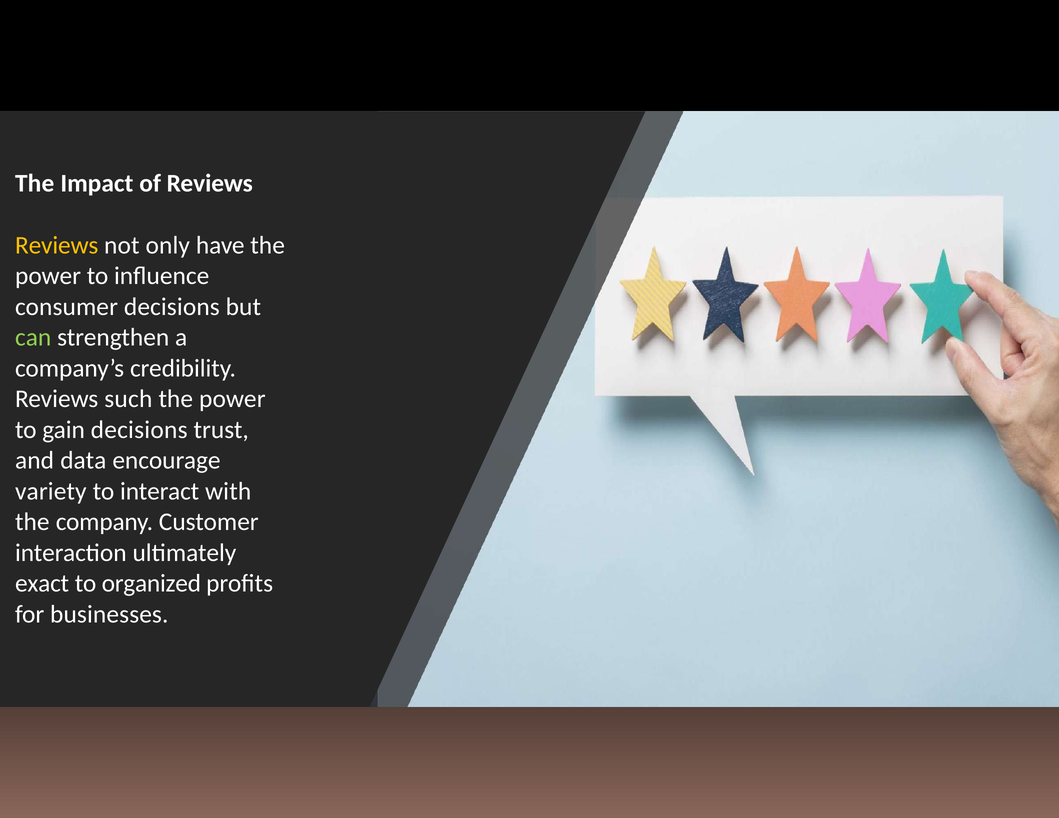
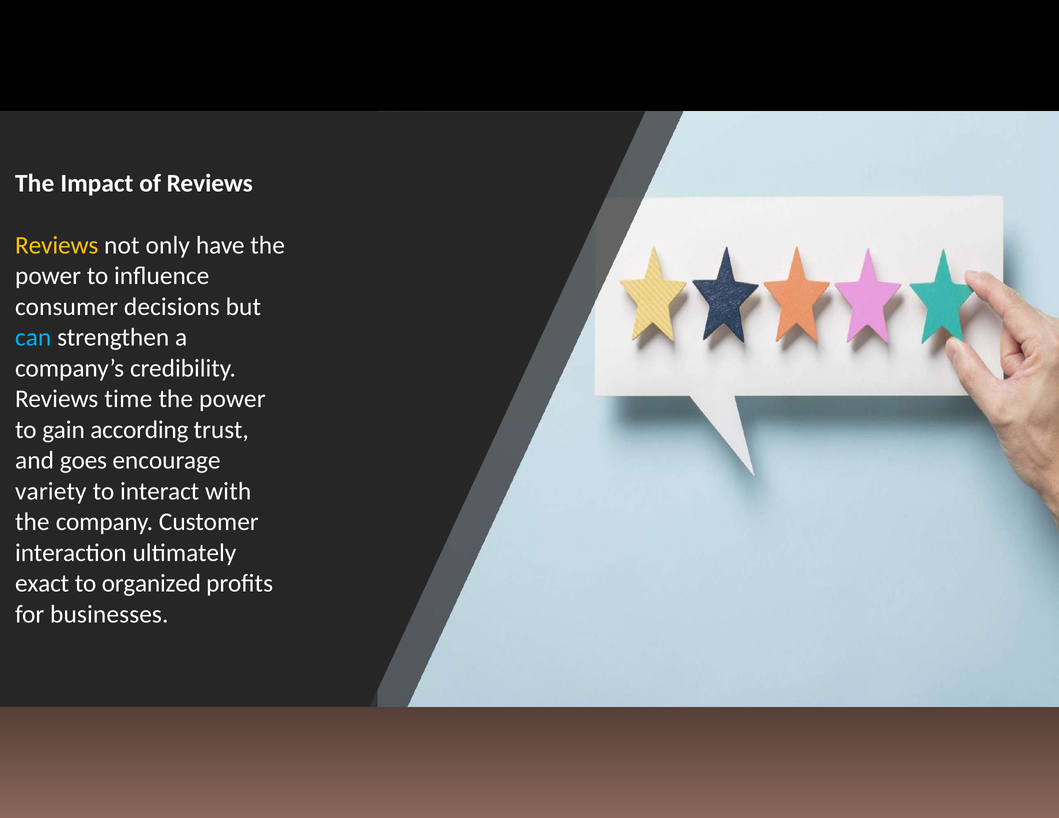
can colour: light green -> light blue (33, 338)
such: such -> time (128, 399)
gain decisions: decisions -> according (139, 430)
data: data -> goes (83, 461)
